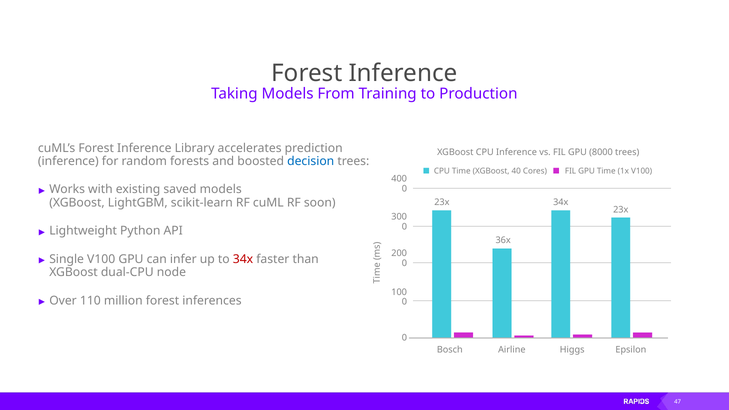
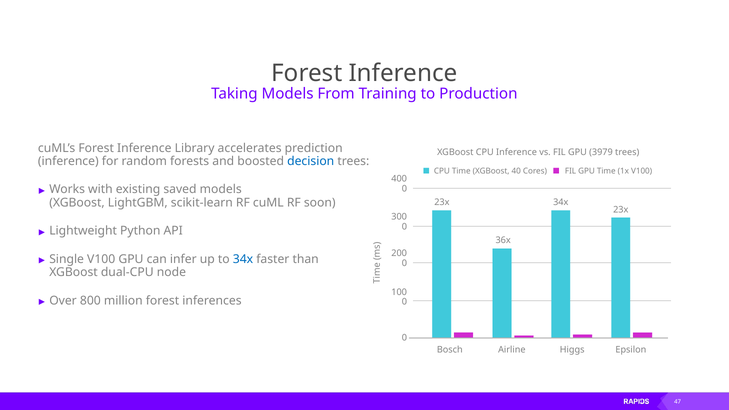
8000: 8000 -> 3979 (601, 153)
34x colour: red -> blue (243, 259)
110: 110 -> 800 (90, 301)
